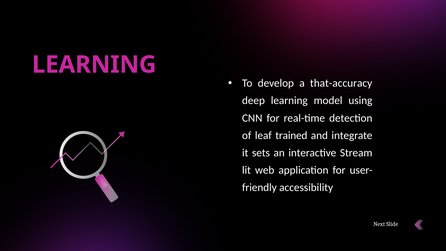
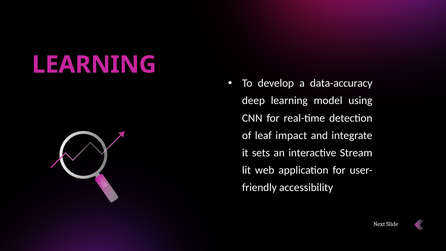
that-accuracy: that-accuracy -> data-accuracy (341, 83)
trained: trained -> impact (291, 135)
